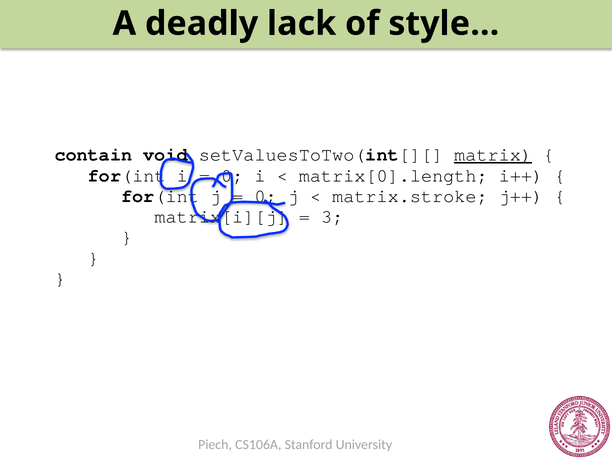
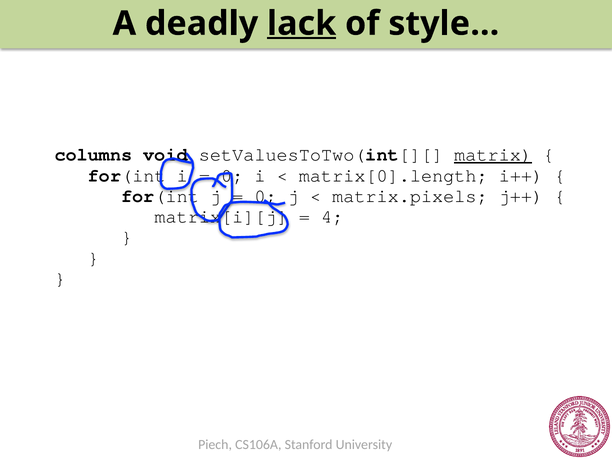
lack underline: none -> present (302, 24)
contain: contain -> columns (93, 155)
matrix.stroke: matrix.stroke -> matrix.pixels (410, 196)
3: 3 -> 4 (332, 217)
